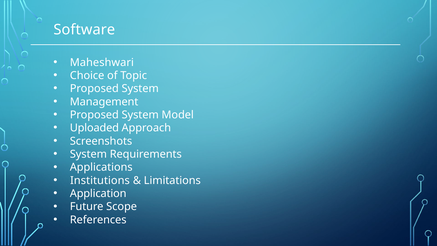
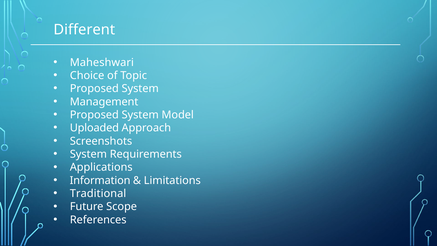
Software: Software -> Different (84, 30)
Institutions: Institutions -> Information (100, 180)
Application: Application -> Traditional (98, 193)
